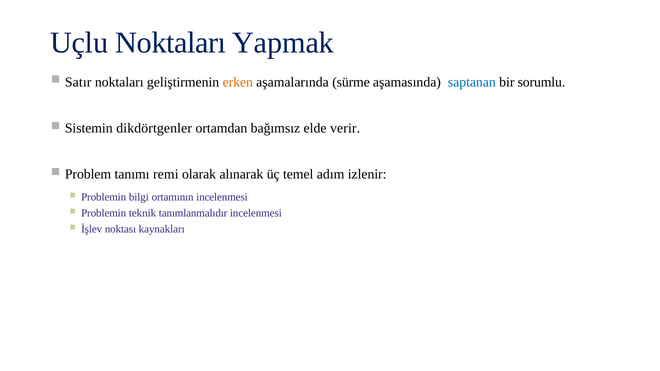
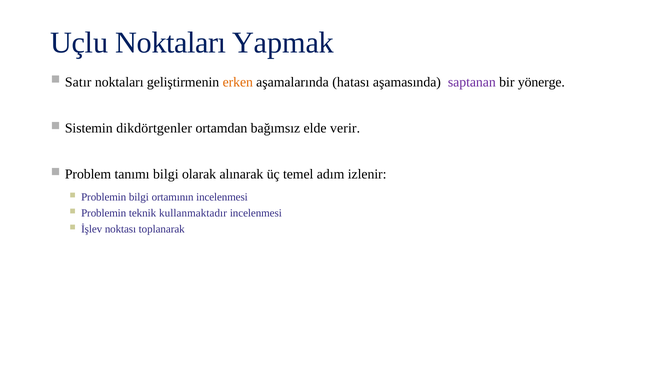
sürme: sürme -> hatası (351, 82)
saptanan colour: blue -> purple (472, 82)
sorumlu: sorumlu -> yönerge (541, 82)
tanımı remi: remi -> bilgi (166, 174)
tanımlanmalıdır: tanımlanmalıdır -> kullanmaktadır (193, 213)
kaynakları: kaynakları -> toplanarak (162, 229)
